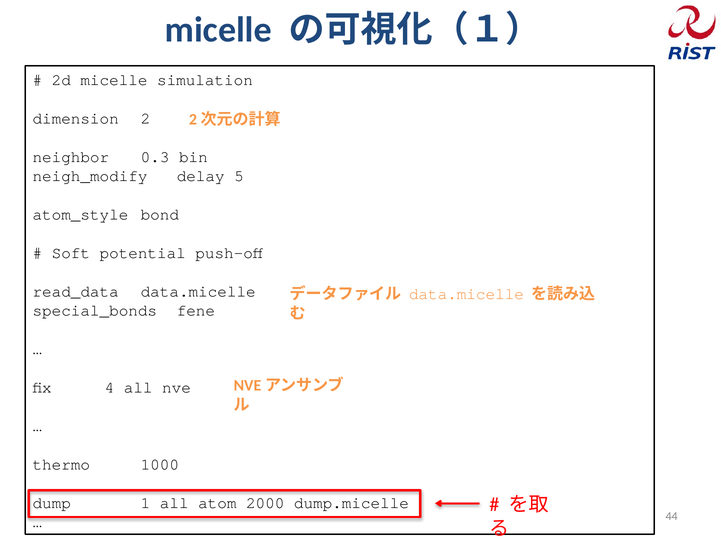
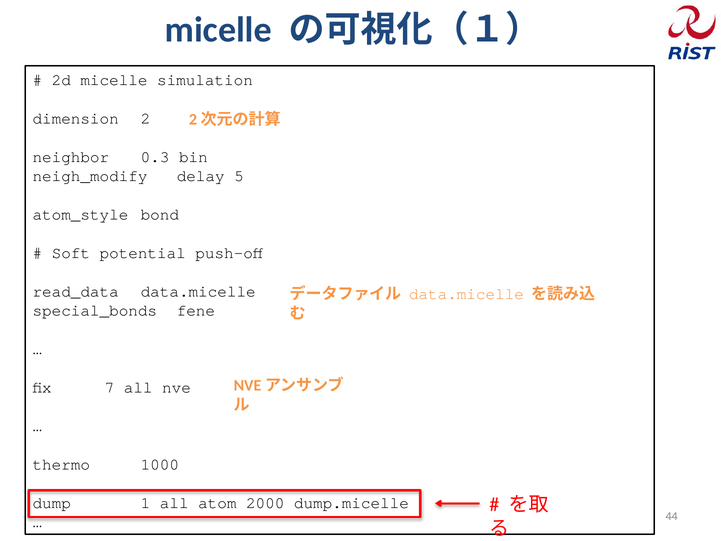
4: 4 -> 7 (109, 387)
